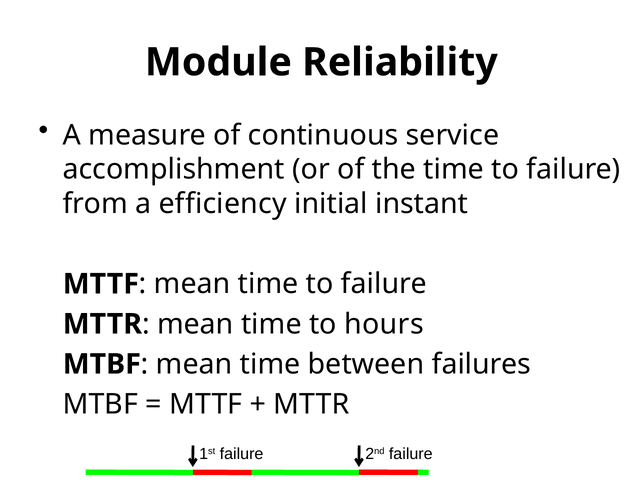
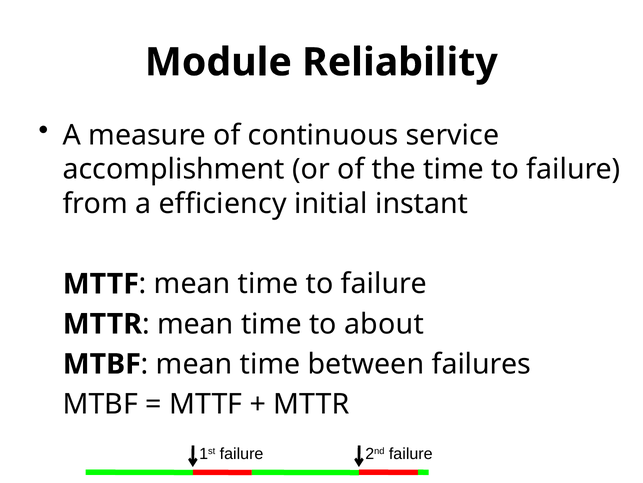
hours: hours -> about (384, 324)
